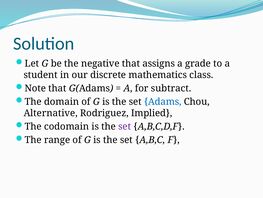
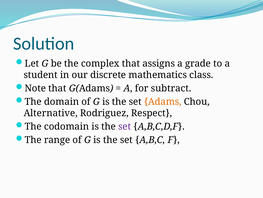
negative: negative -> complex (100, 63)
Adams colour: blue -> orange (163, 101)
Implied: Implied -> Respect (152, 113)
